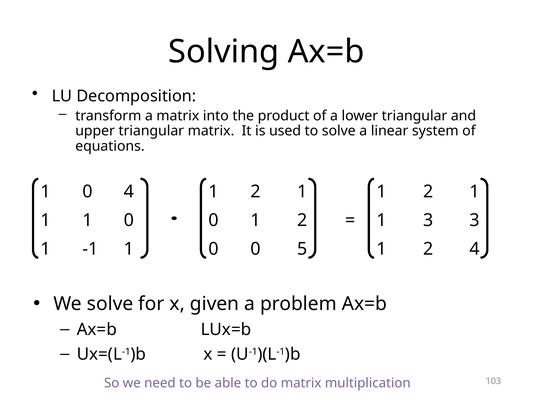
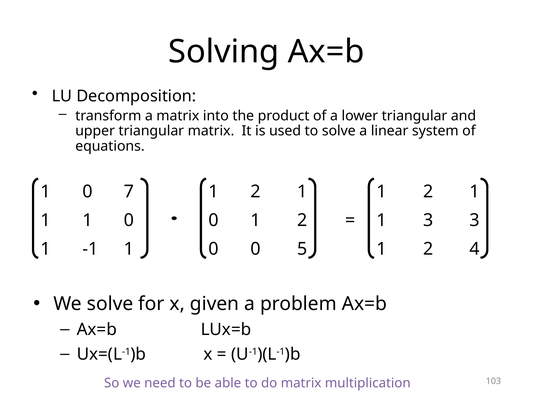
0 4: 4 -> 7 (129, 191)
